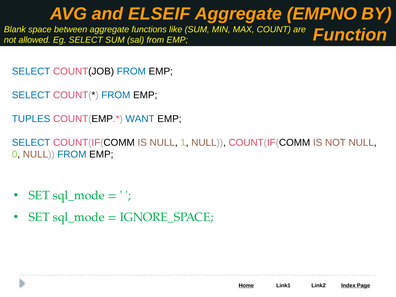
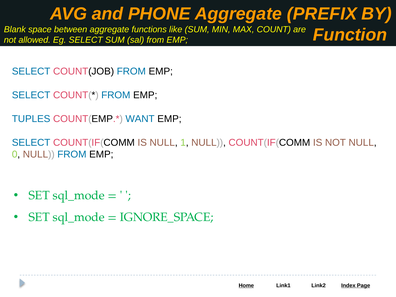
ELSEIF: ELSEIF -> PHONE (159, 14)
EMPNO: EMPNO -> PREFIX (322, 14)
